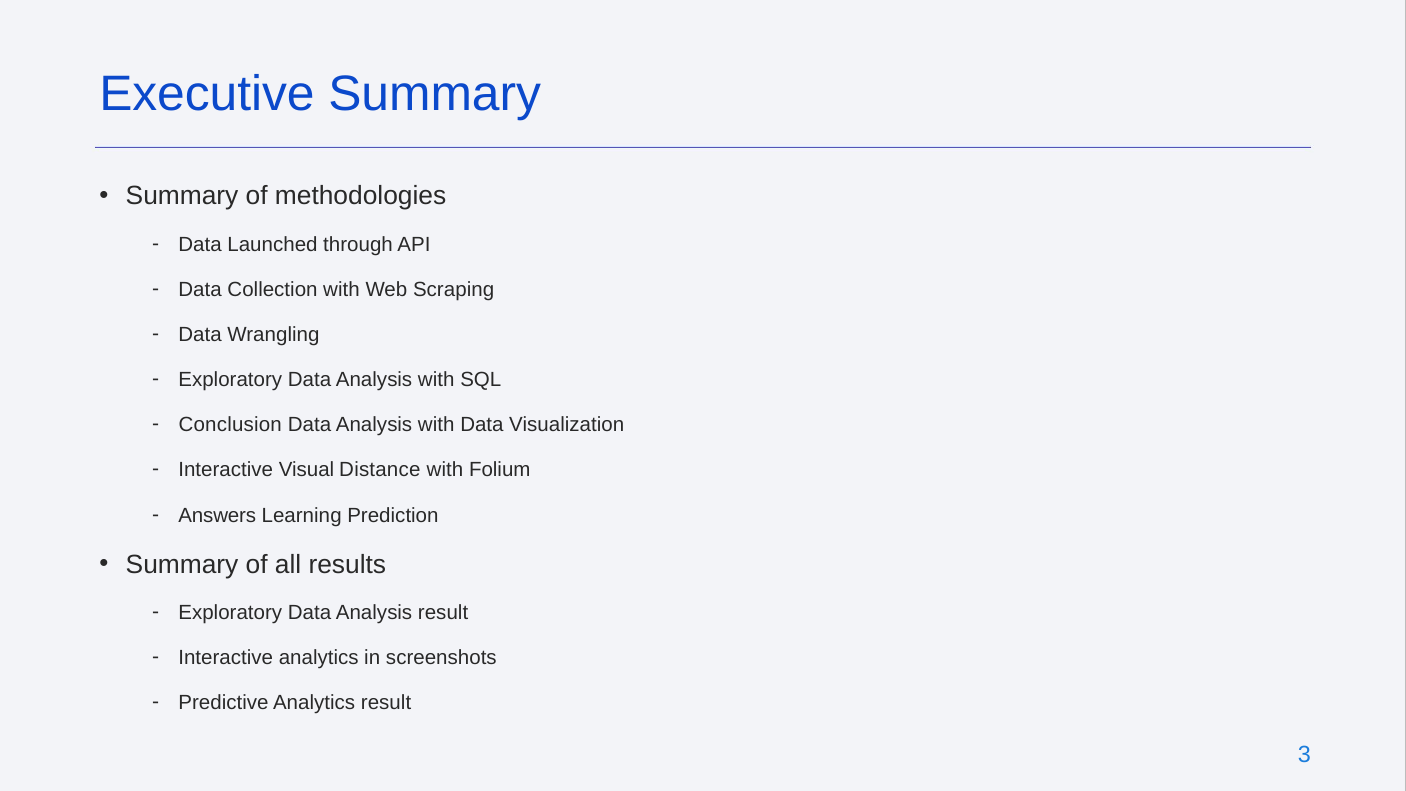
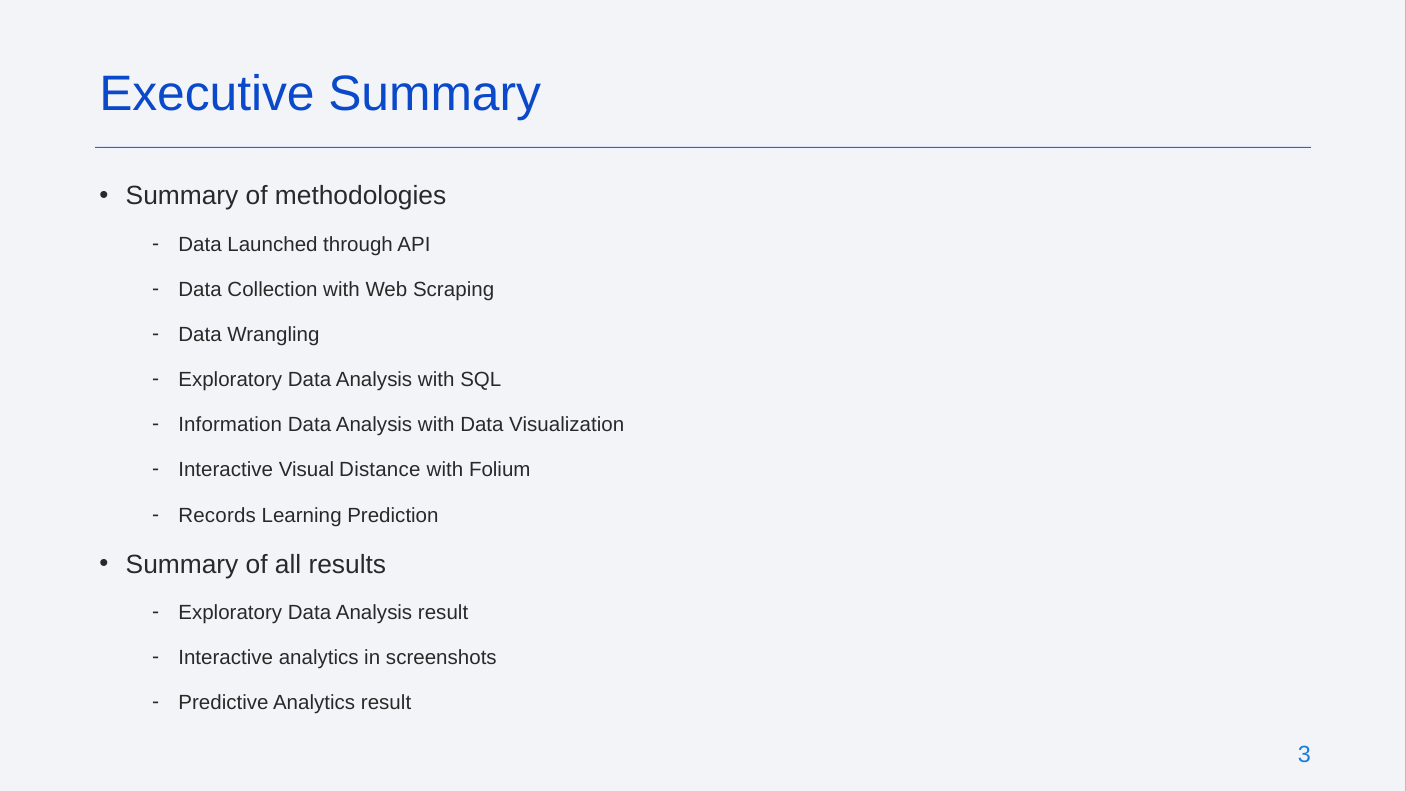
Conclusion: Conclusion -> Information (230, 425)
Answers: Answers -> Records (217, 515)
